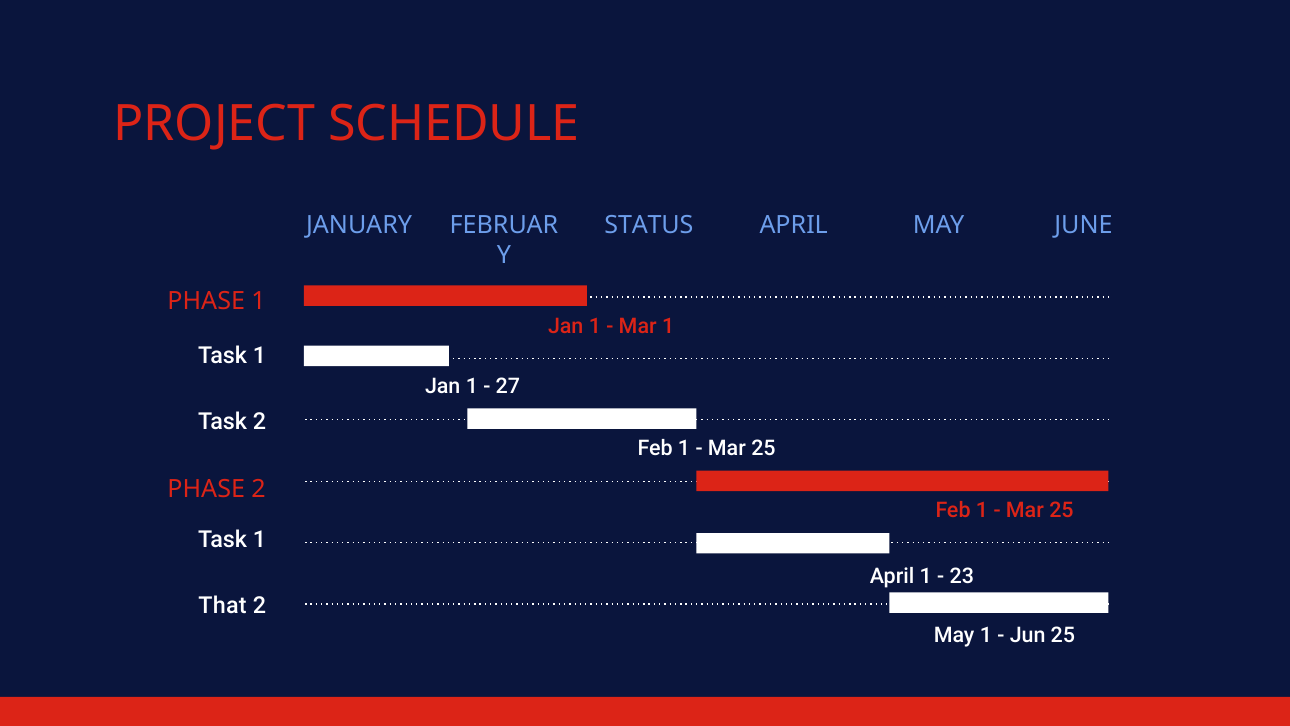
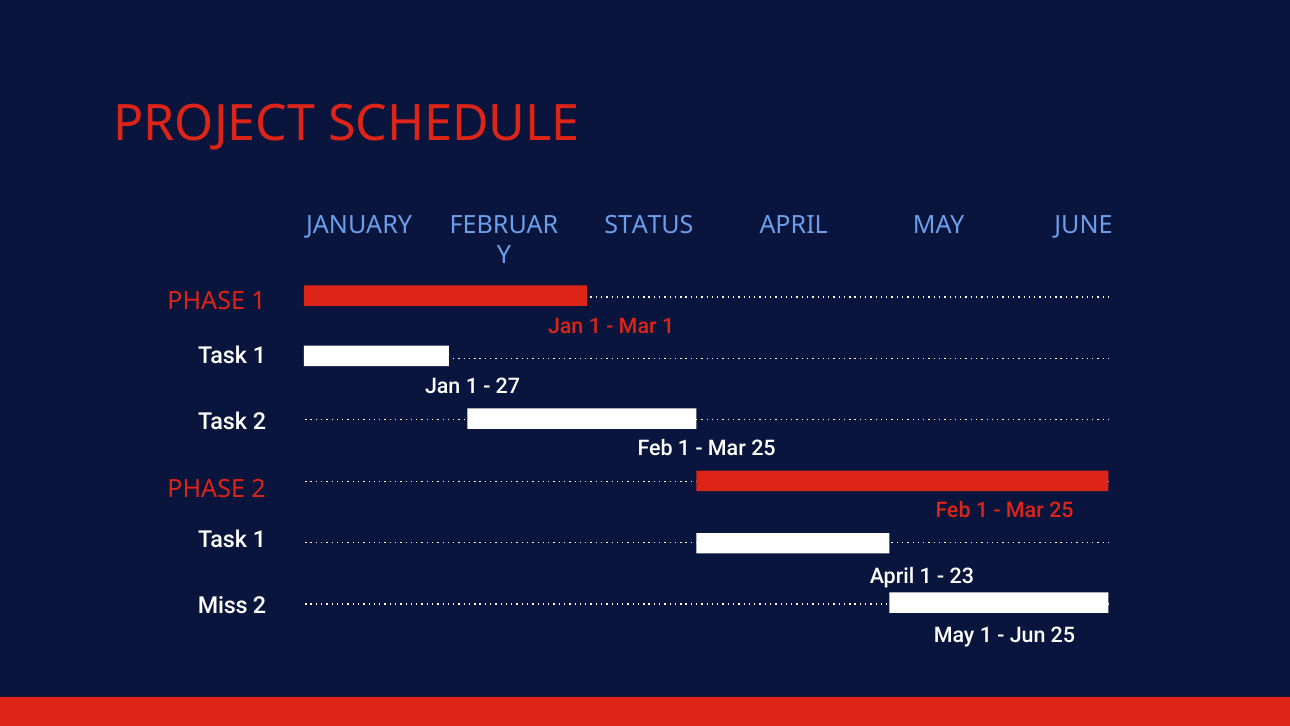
That: That -> Miss (223, 606)
